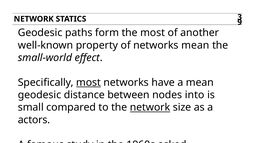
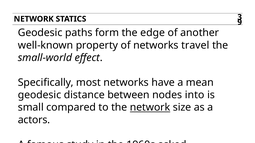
the most: most -> edge (153, 33)
networks mean: mean -> travel (195, 45)
most underline: present -> none (88, 83)
